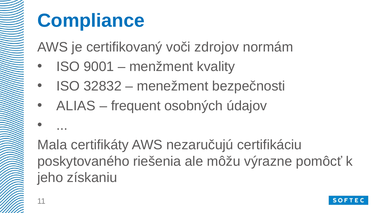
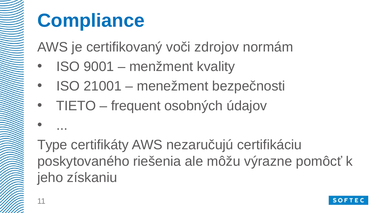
32832: 32832 -> 21001 (103, 86)
ALIAS: ALIAS -> TIETO (76, 106)
Mala: Mala -> Type (52, 145)
